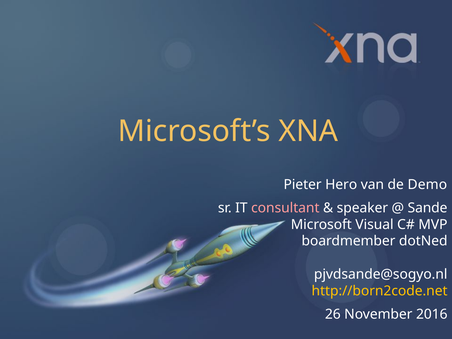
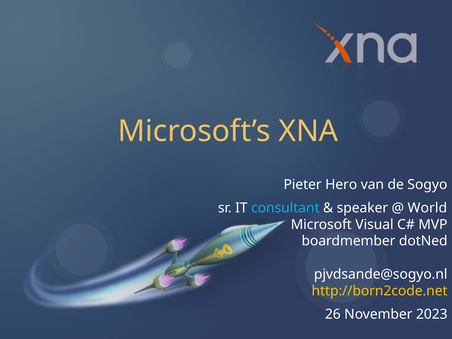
Demo: Demo -> Sogyo (427, 184)
consultant colour: pink -> light blue (285, 208)
Sande: Sande -> World (427, 208)
2016: 2016 -> 2023 (432, 314)
